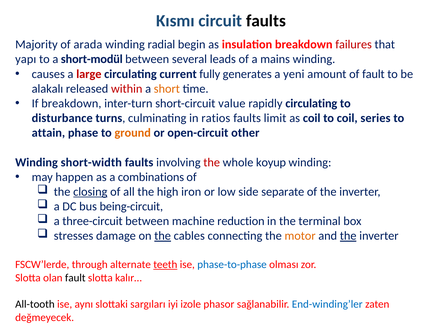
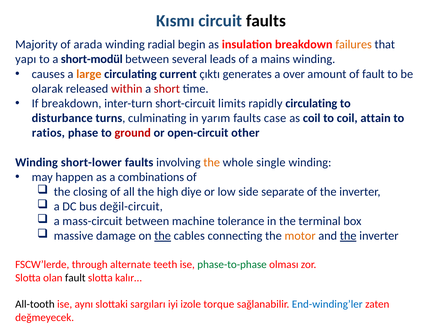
failures colour: red -> orange (354, 45)
large colour: red -> orange (89, 74)
fully: fully -> çıktı (210, 74)
yeni: yeni -> over (294, 74)
alakalı: alakalı -> olarak (47, 89)
short colour: orange -> red (167, 89)
value: value -> limits (232, 103)
ratios: ratios -> yarım (216, 118)
limit: limit -> case (275, 118)
series: series -> attain (376, 118)
attain: attain -> ratios (48, 133)
ground colour: orange -> red (133, 133)
short-width: short-width -> short-lower (91, 162)
the colour: red -> orange (212, 162)
koyup: koyup -> single (271, 162)
closing underline: present -> none (90, 192)
iron: iron -> diye (191, 192)
being-circuit: being-circuit -> değil-circuit (131, 206)
three-circuit: three-circuit -> mass-circuit (92, 221)
reduction: reduction -> tolerance (241, 221)
stresses: stresses -> massive (74, 236)
teeth underline: present -> none (165, 264)
phase-to-phase colour: blue -> green (232, 264)
phasor: phasor -> torque (219, 304)
